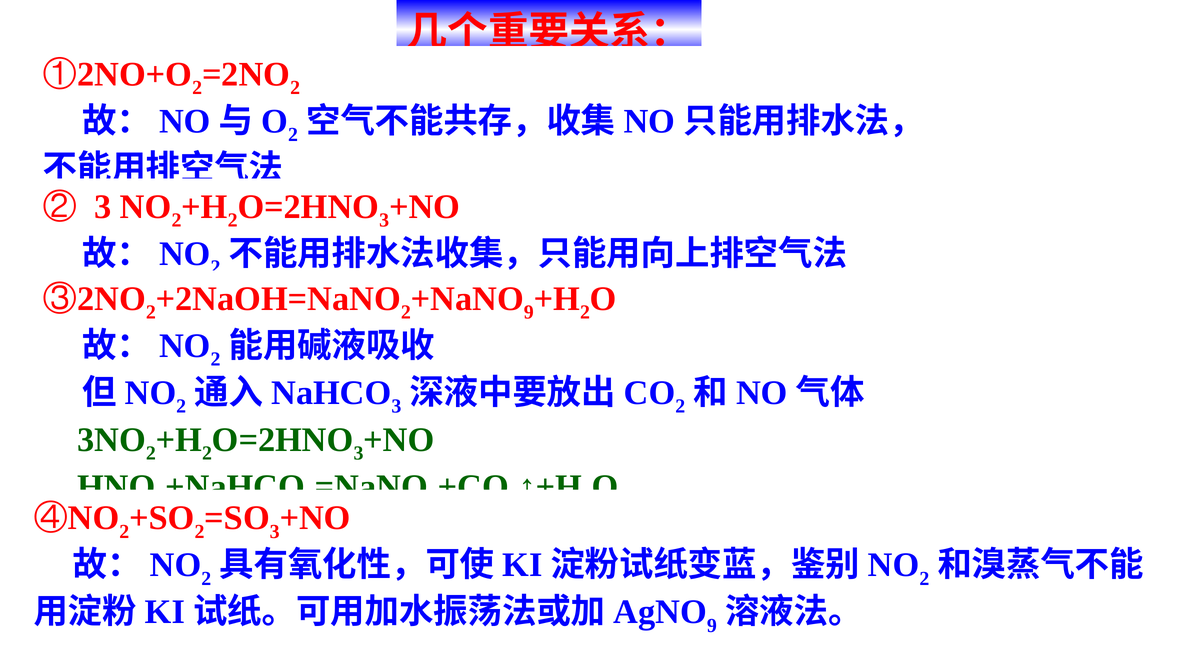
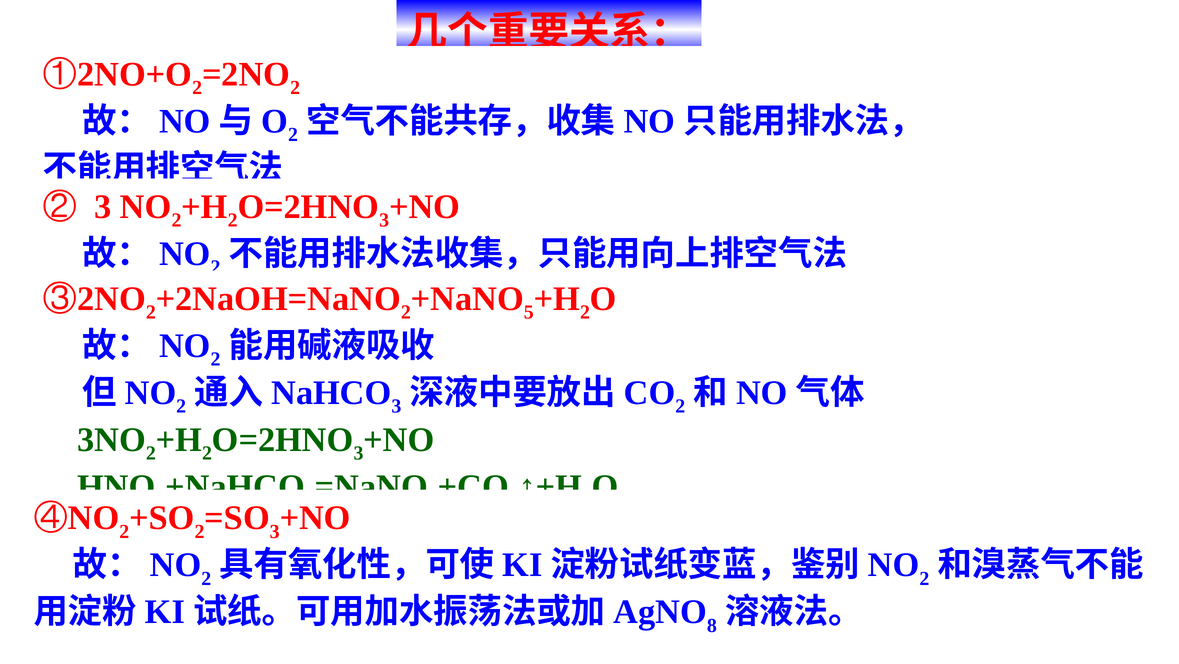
9: 9 -> 5 (529, 312)
9: 9 -> 8 (712, 625)
